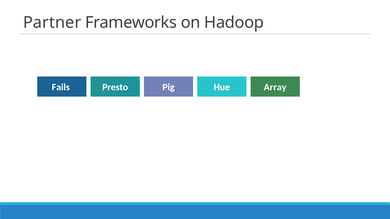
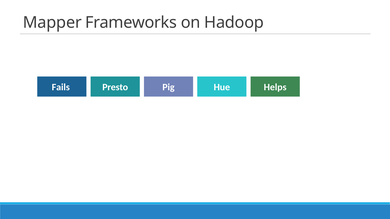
Partner: Partner -> Mapper (52, 22)
Array: Array -> Helps (275, 87)
